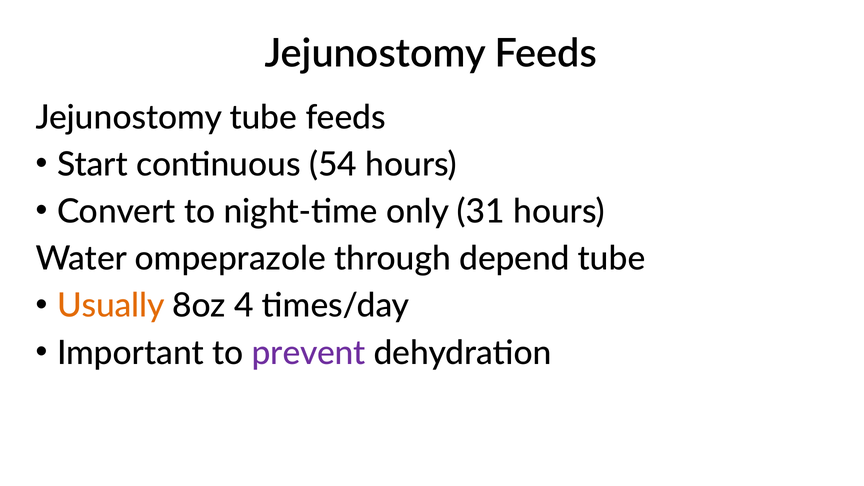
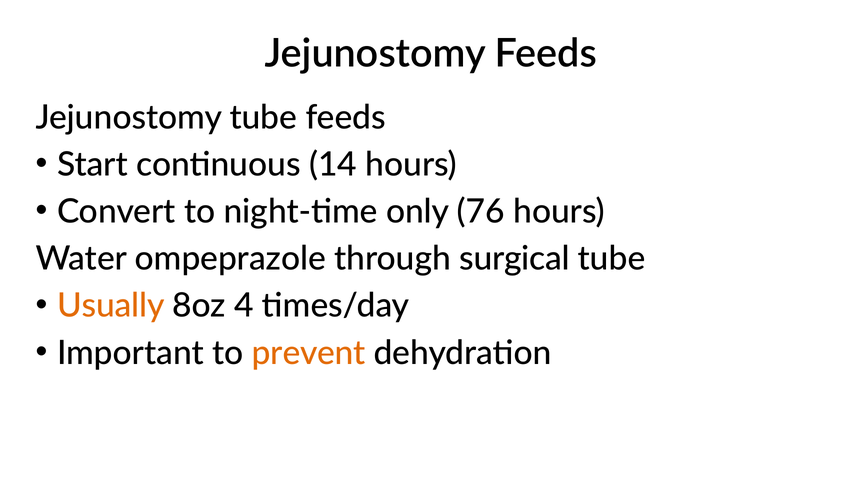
54: 54 -> 14 (333, 165)
31: 31 -> 76 (481, 212)
depend: depend -> surgical (514, 259)
prevent colour: purple -> orange (309, 353)
